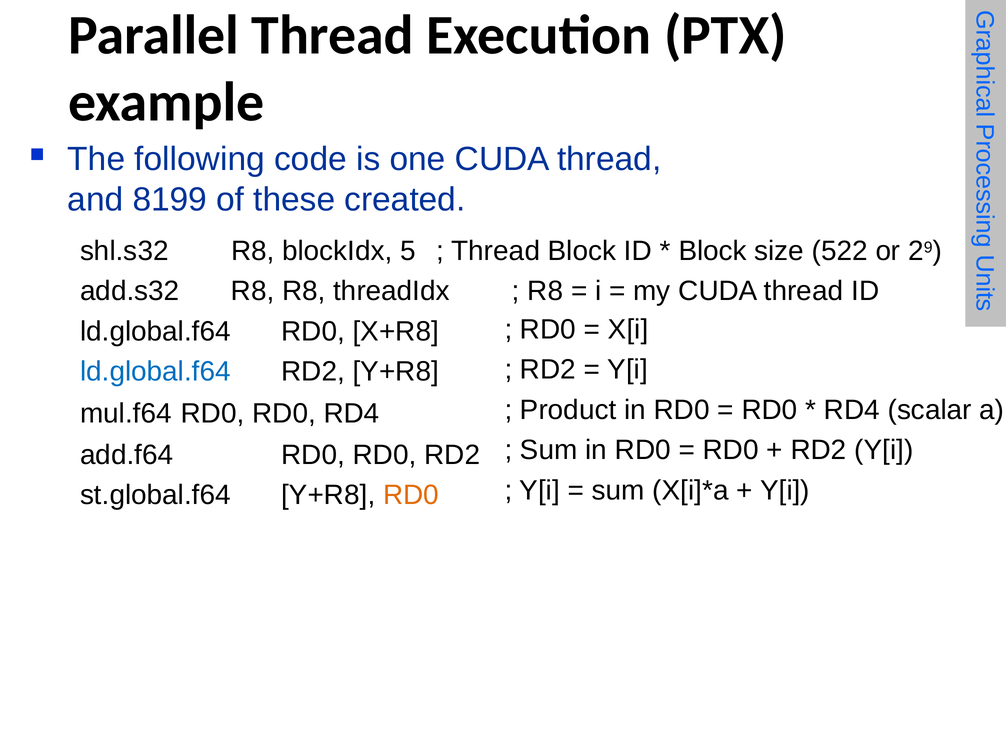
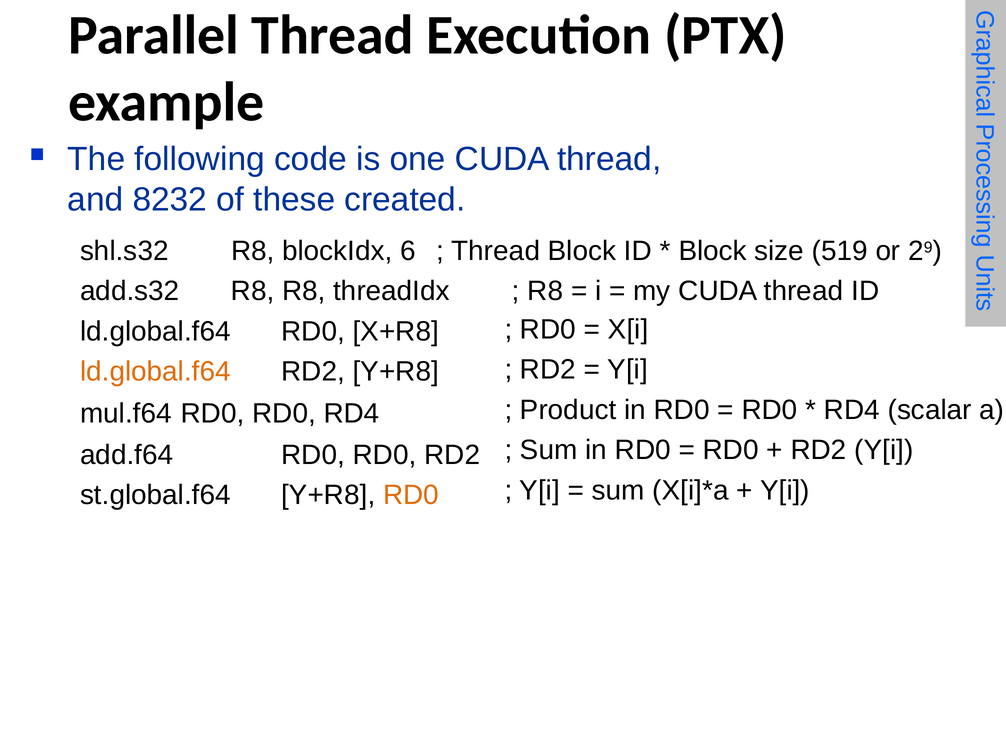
8199: 8199 -> 8232 (170, 199)
5: 5 -> 6 (408, 251)
522: 522 -> 519 (840, 251)
ld.global.f64 colour: blue -> orange (155, 371)
